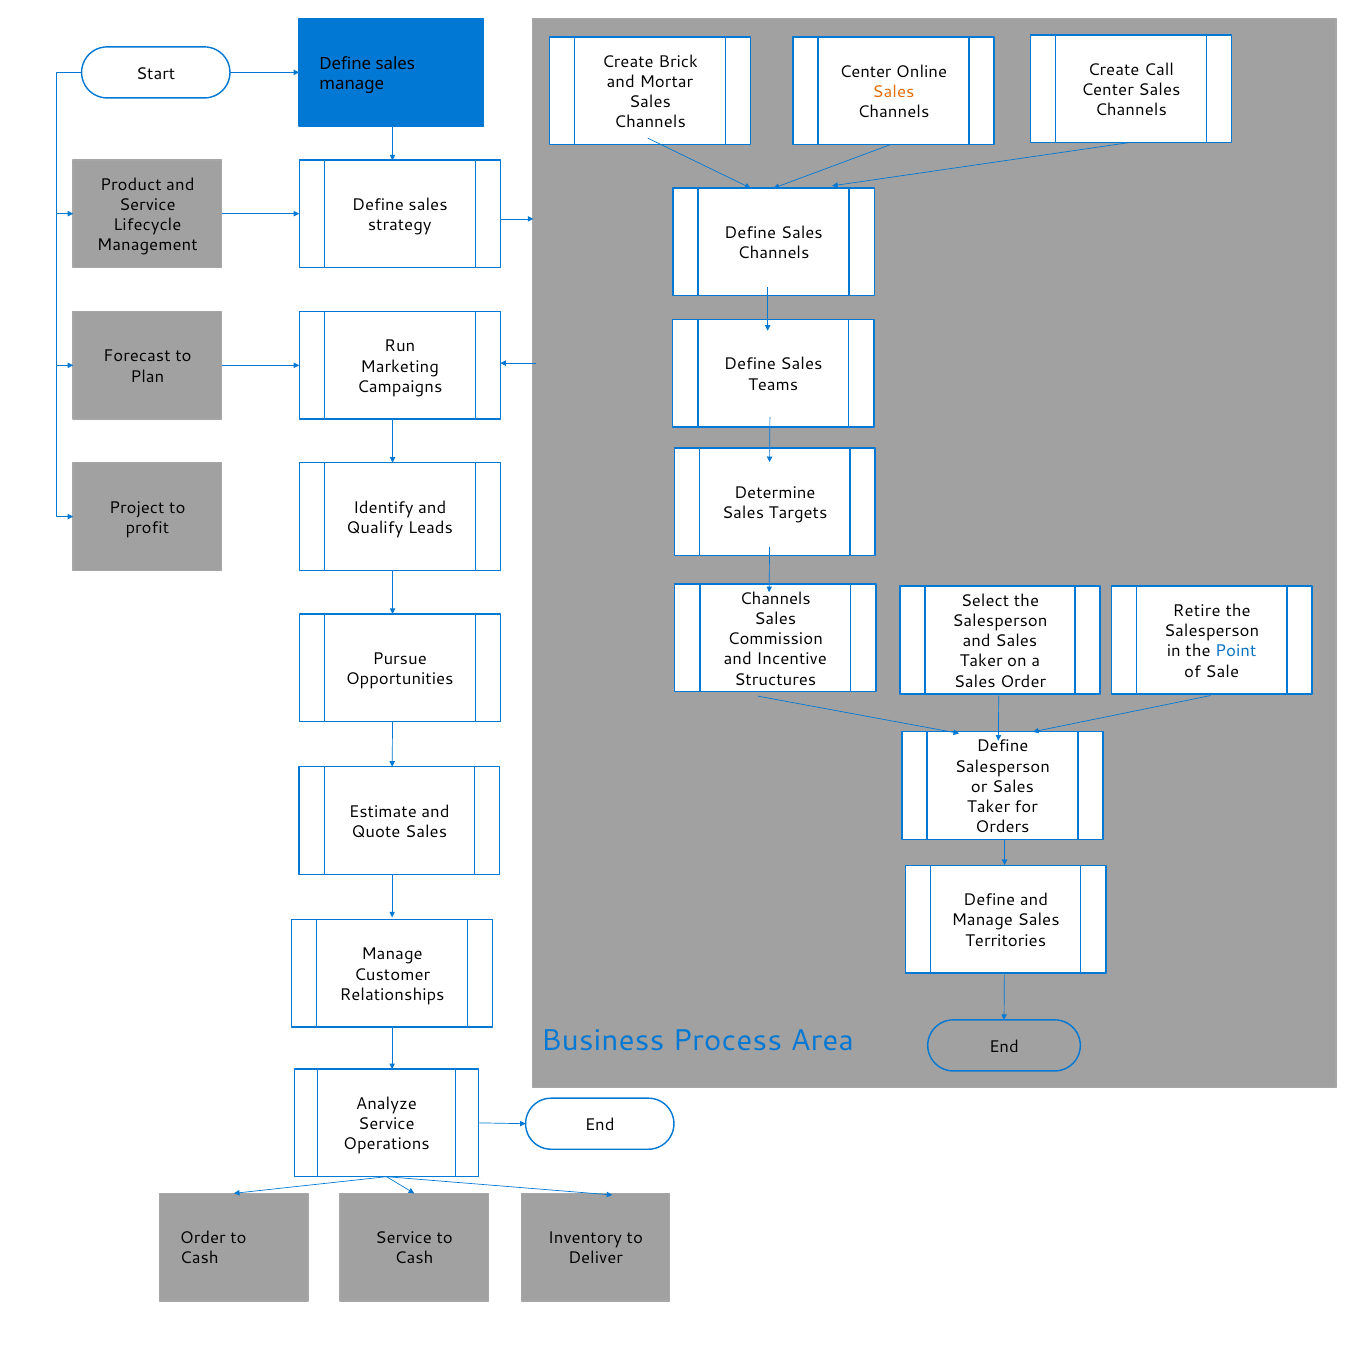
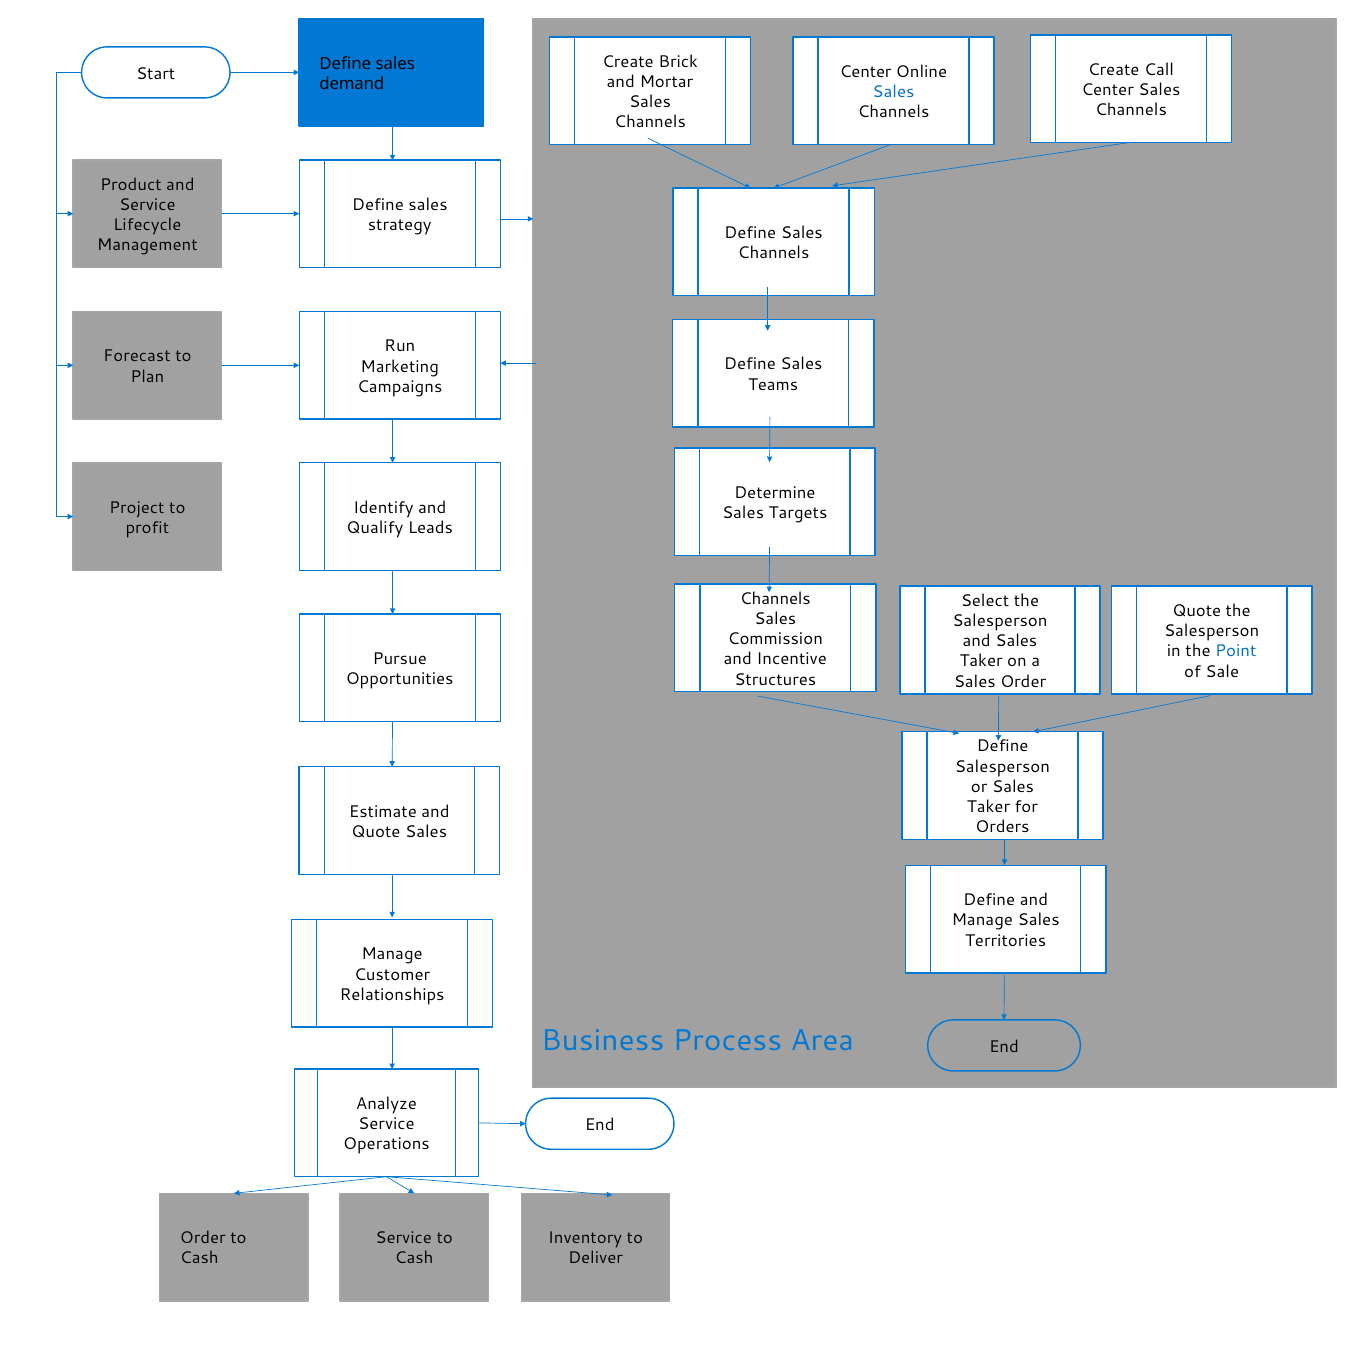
manage: manage -> demand (352, 84)
Sales colour: orange -> blue (893, 92)
Retire: Retire -> Quote (1197, 611)
